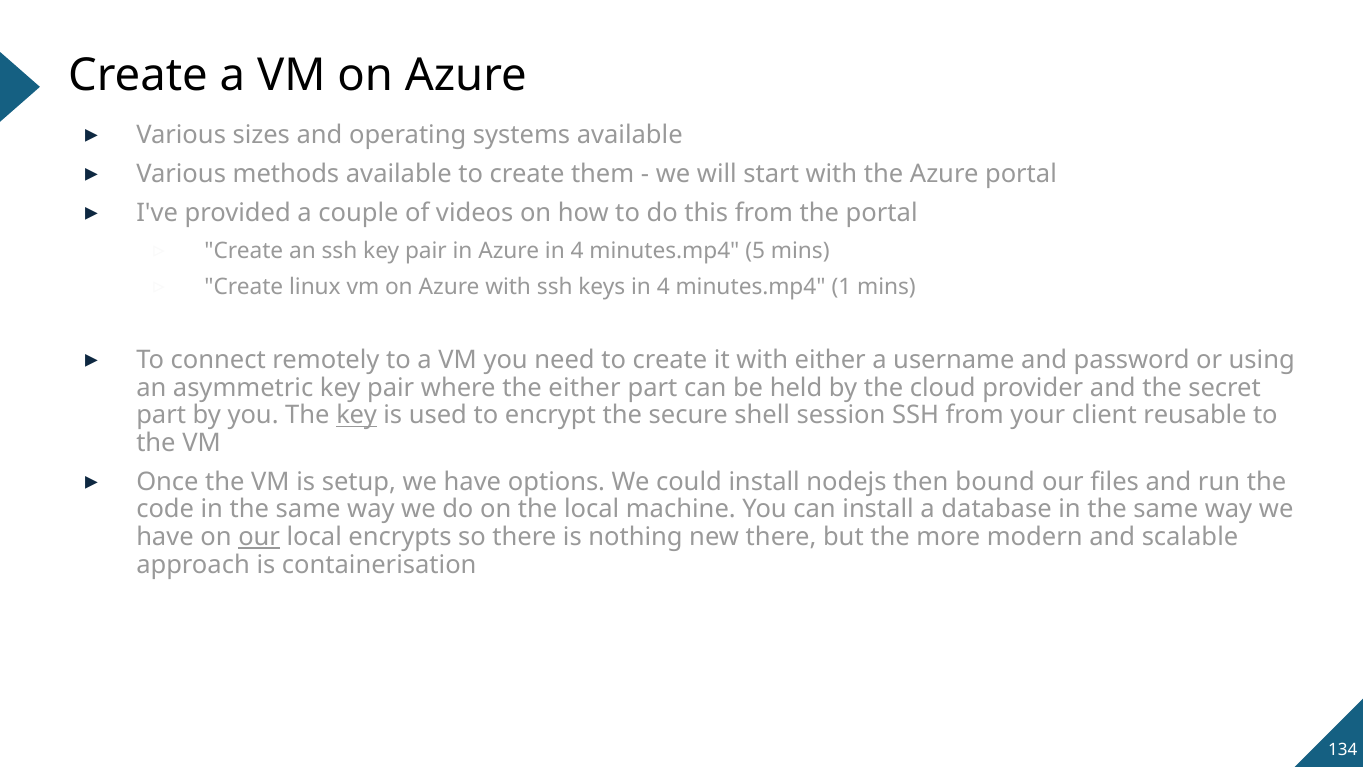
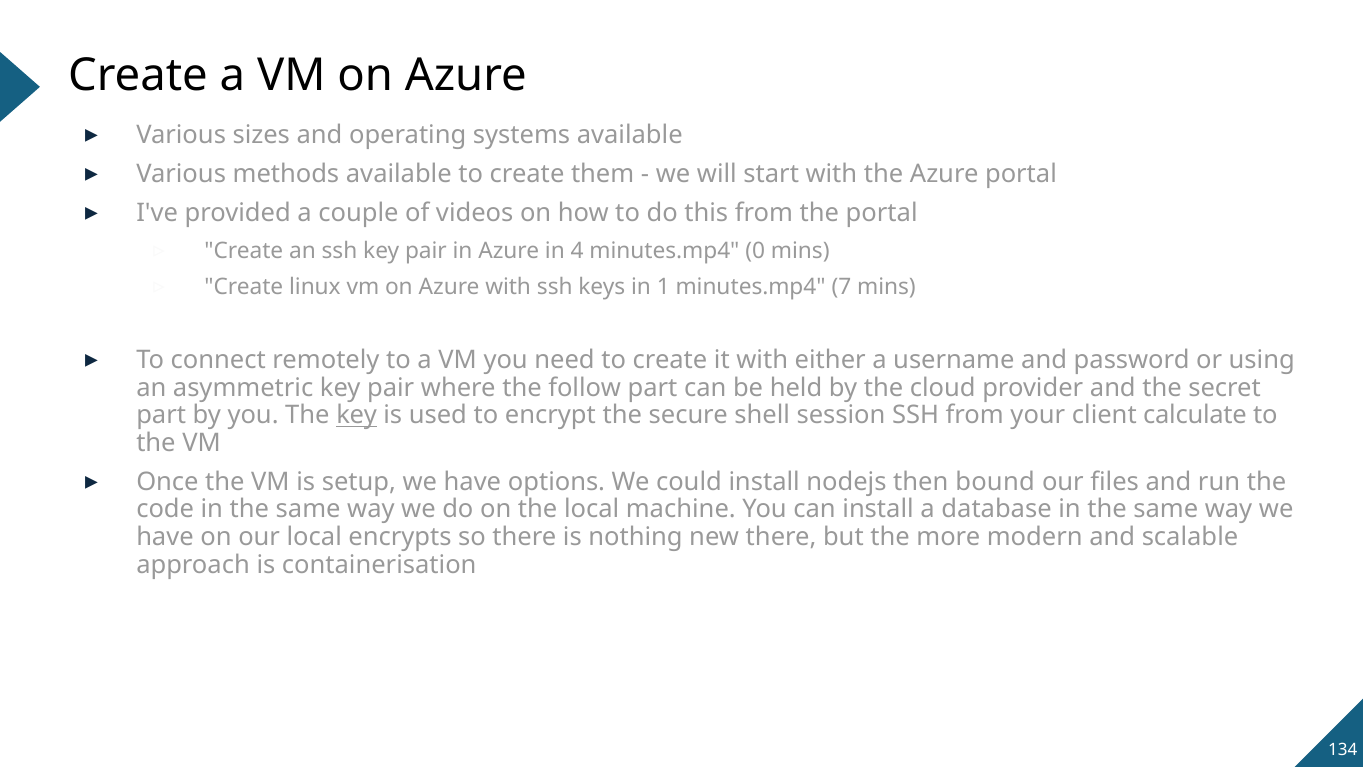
5: 5 -> 0 (755, 251)
keys in 4: 4 -> 1 (663, 287)
1: 1 -> 7 (841, 287)
the either: either -> follow (585, 388)
reusable: reusable -> calculate (1195, 415)
our underline: present -> none (259, 537)
